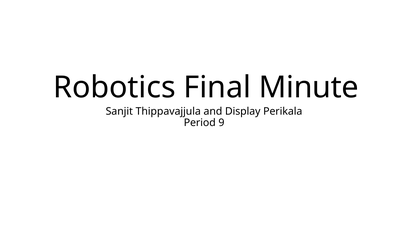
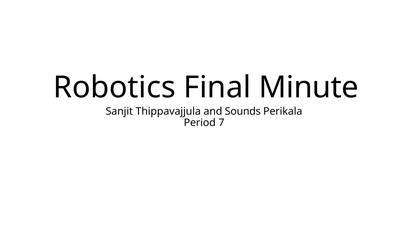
Display: Display -> Sounds (243, 112)
9: 9 -> 7 (221, 123)
